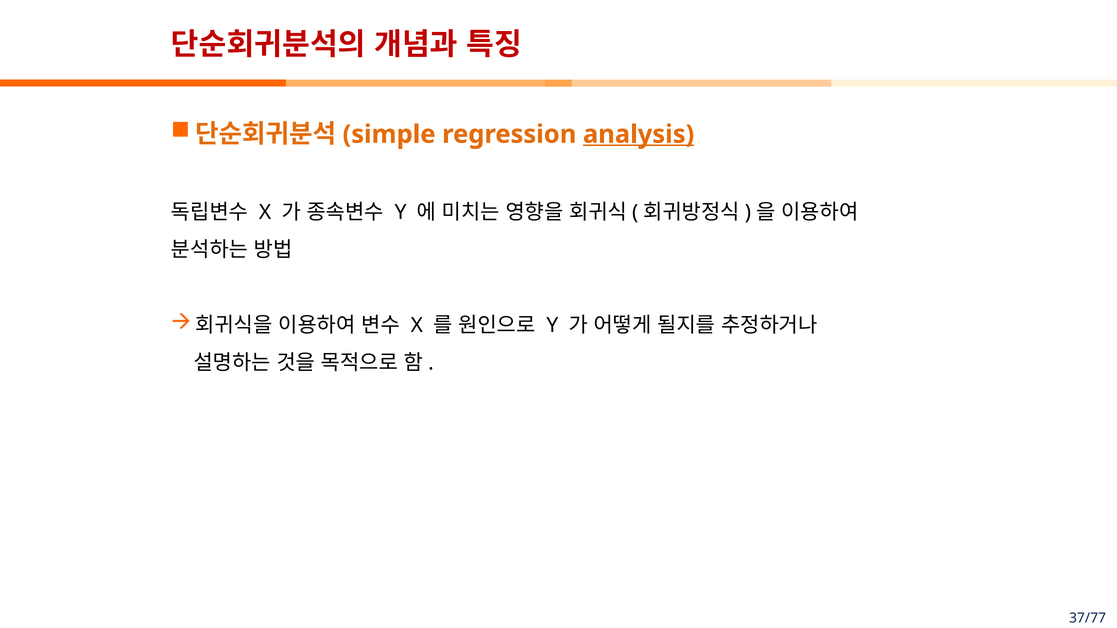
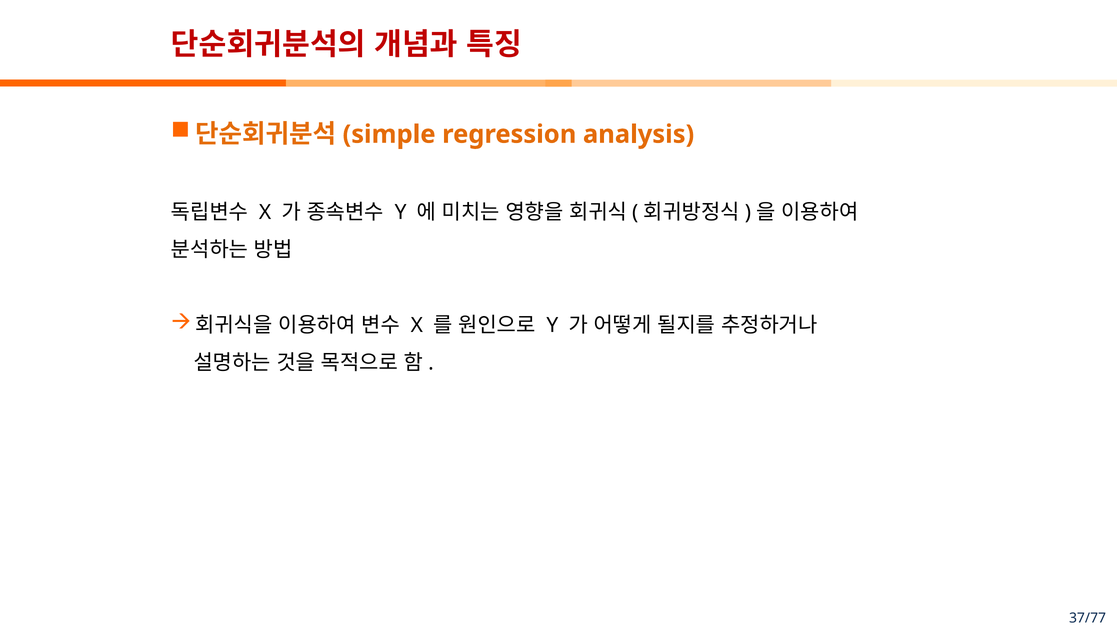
analysis underline: present -> none (639, 134)
